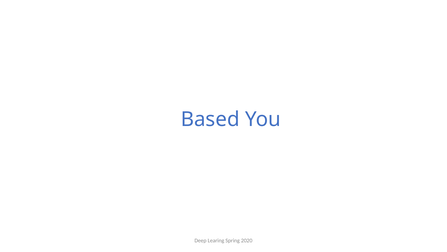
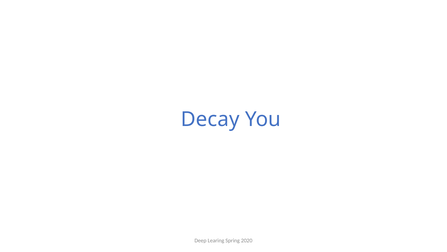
Based: Based -> Decay (210, 119)
